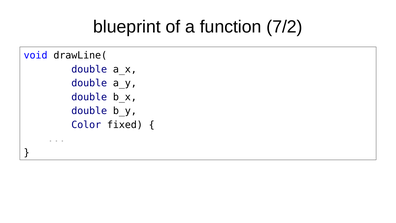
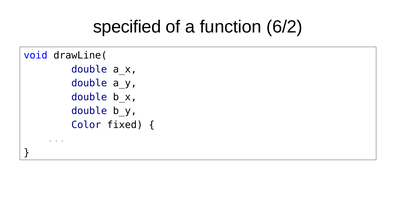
blueprint: blueprint -> specified (127, 27)
7/2: 7/2 -> 6/2 (284, 27)
